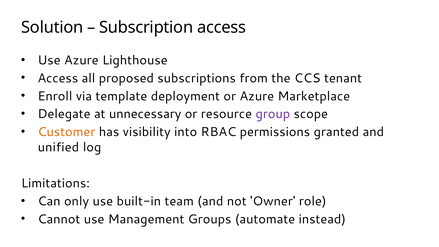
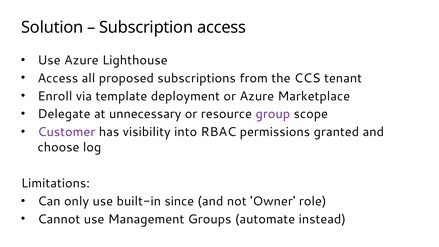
Customer colour: orange -> purple (66, 132)
unified: unified -> choose (58, 147)
team: team -> since (179, 201)
